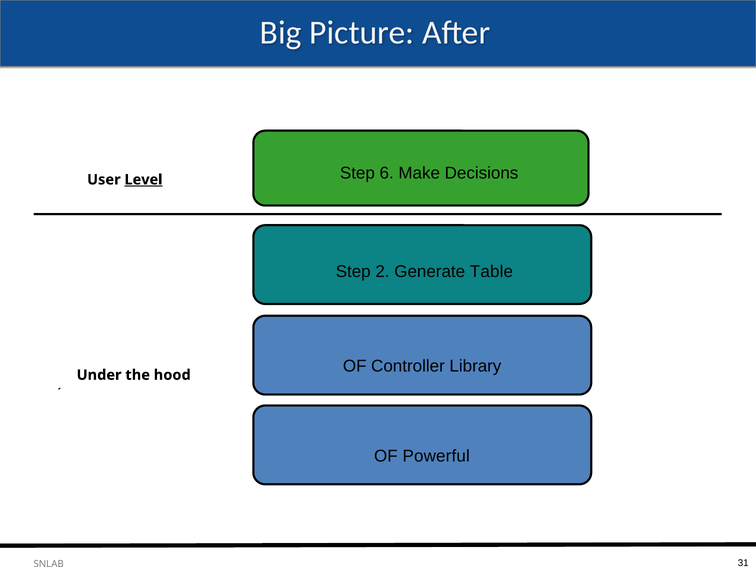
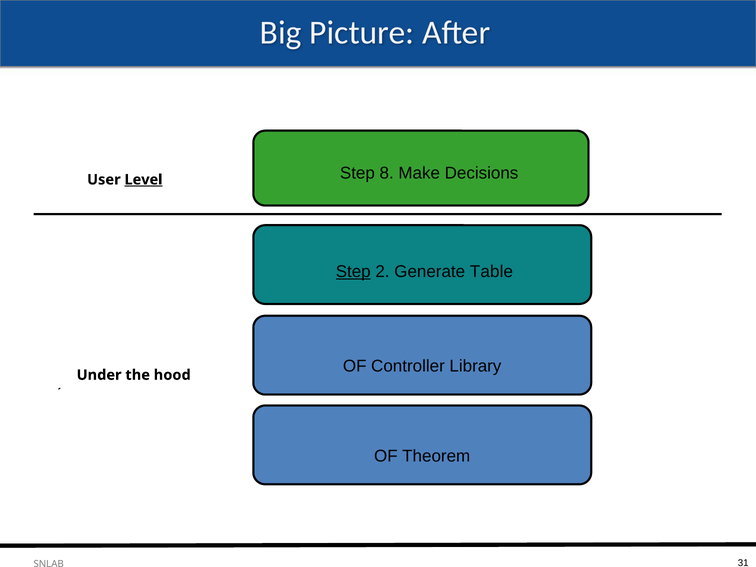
6: 6 -> 8 (387, 173)
Step underline: none -> present (353, 272)
Powerful: Powerful -> Theorem (436, 456)
